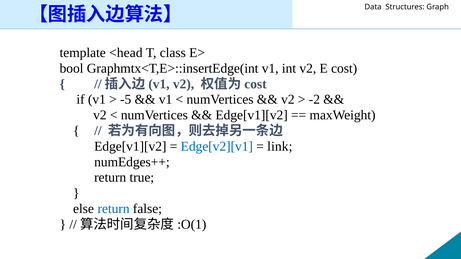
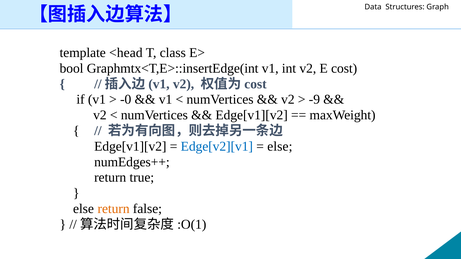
-5: -5 -> -0 (126, 100)
-2: -2 -> -9 (314, 100)
link: link -> else (280, 147)
return colour: blue -> orange (114, 209)
